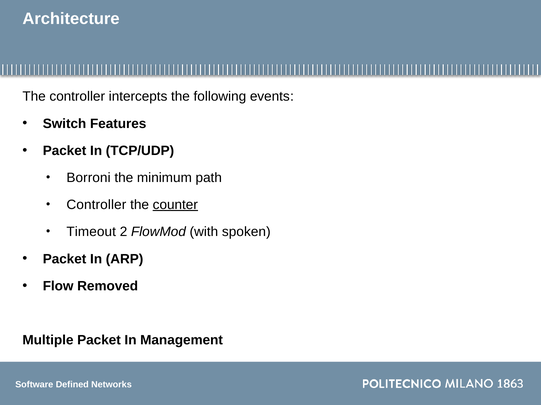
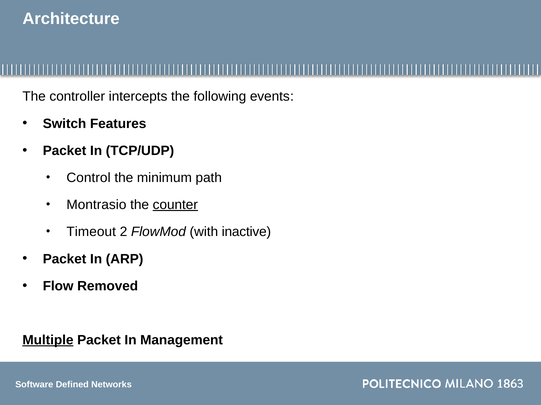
Borroni: Borroni -> Control (89, 178)
Controller: Controller -> Montrasio (96, 205)
spoken: spoken -> inactive (246, 232)
Multiple underline: none -> present (48, 341)
